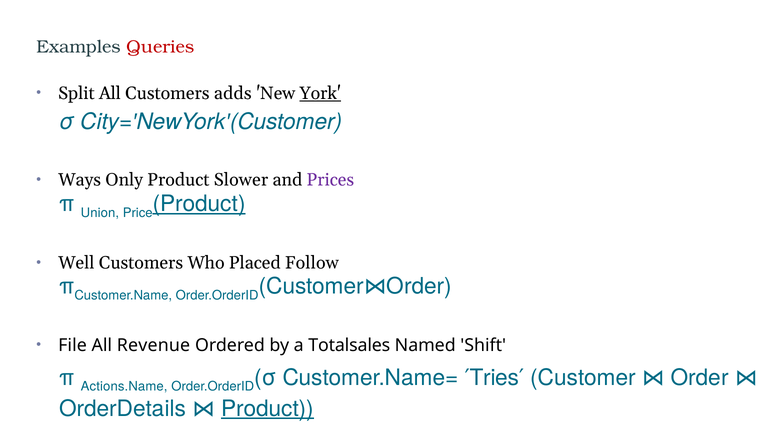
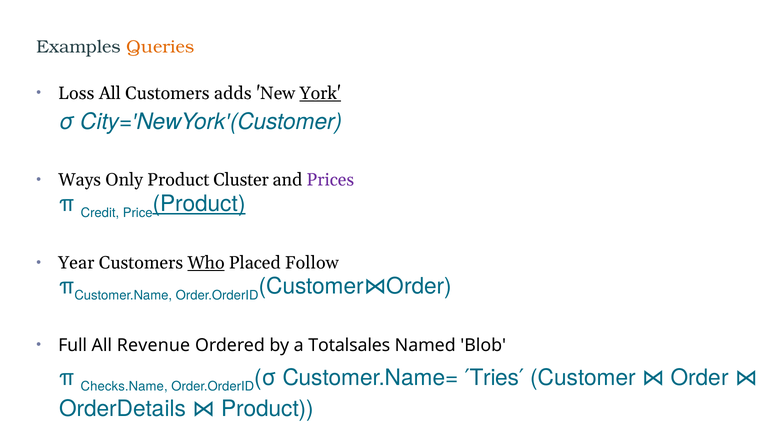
Queries colour: red -> orange (160, 47)
Split: Split -> Loss (76, 93)
Slower: Slower -> Cluster (241, 180)
Union: Union -> Credit (100, 213)
Well: Well -> Year (76, 263)
Who underline: none -> present (206, 263)
File: File -> Full (73, 345)
Shift: Shift -> Blob (483, 345)
Actions.Name: Actions.Name -> Checks.Name (124, 387)
Product underline: present -> none (268, 409)
